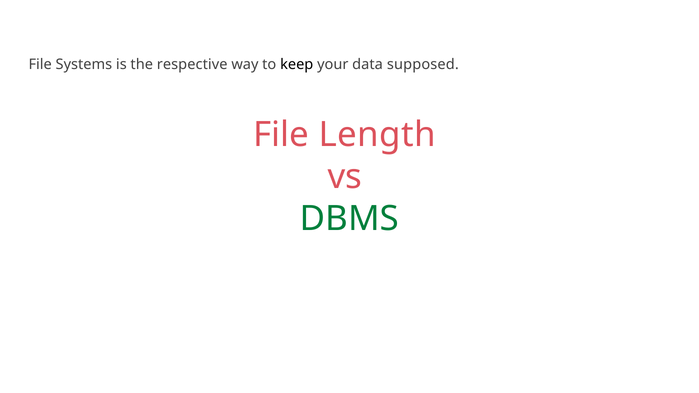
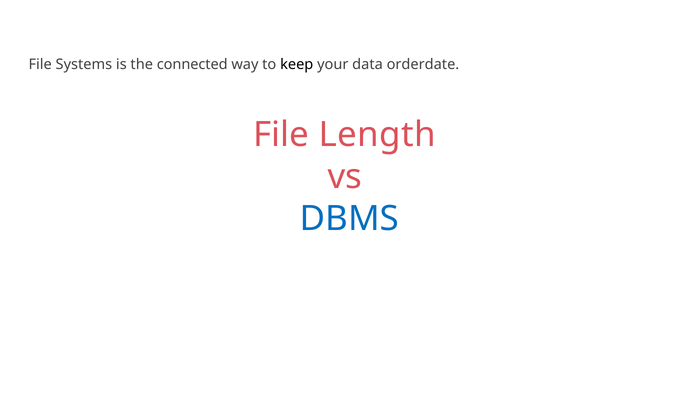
respective: respective -> connected (192, 64)
supposed: supposed -> orderdate (423, 64)
DBMS colour: green -> blue (349, 219)
